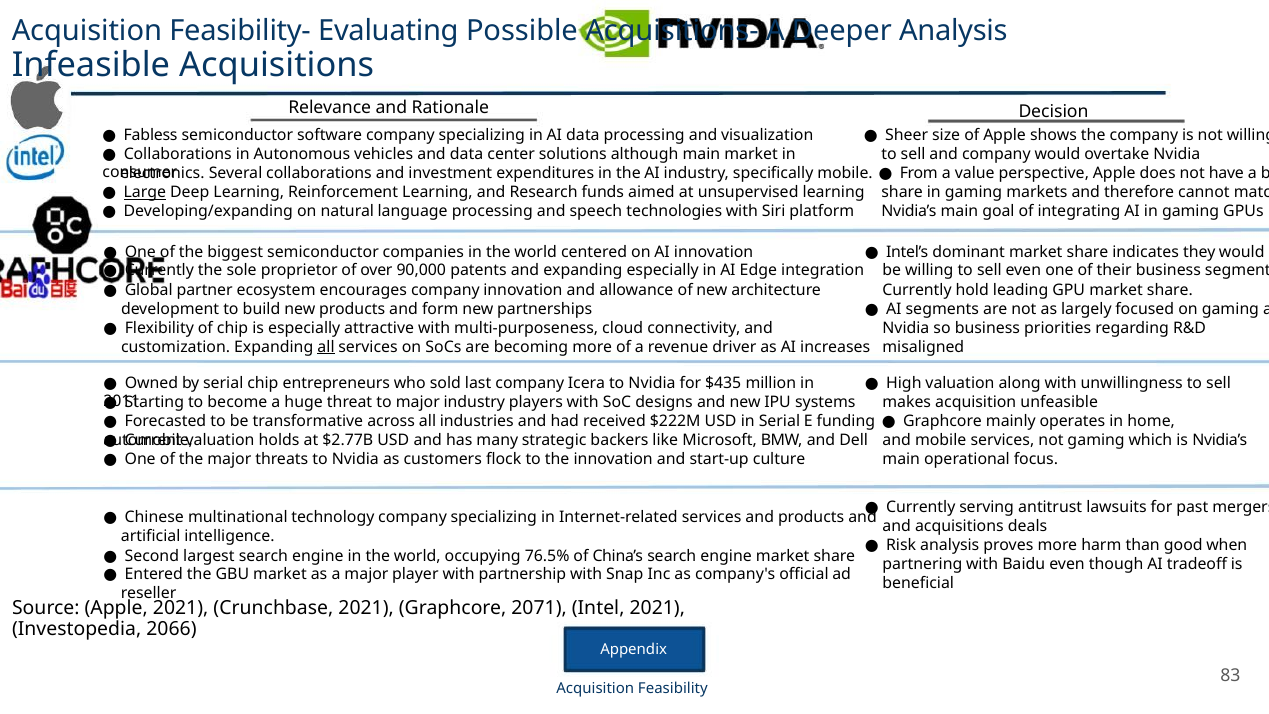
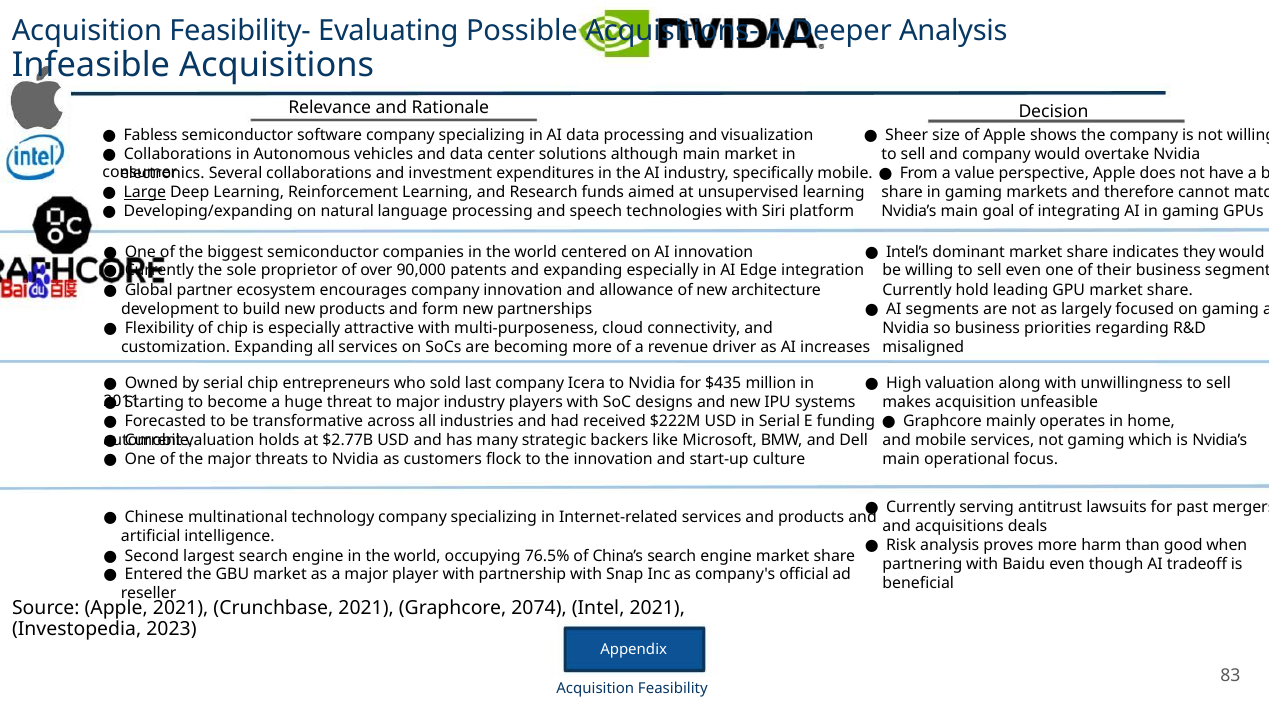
all underline: present -> none (326, 347)
2071: 2071 -> 2074 (539, 608)
2066: 2066 -> 2023 (171, 629)
